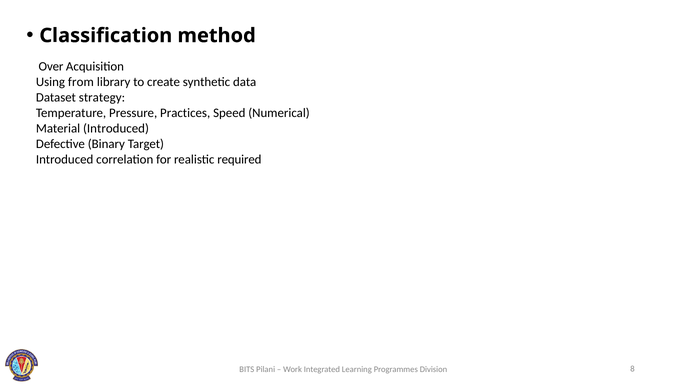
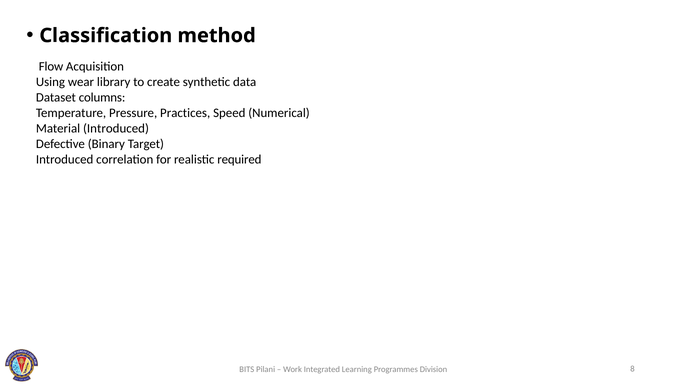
Over: Over -> Flow (51, 67)
from: from -> wear (81, 82)
strategy: strategy -> columns (102, 97)
